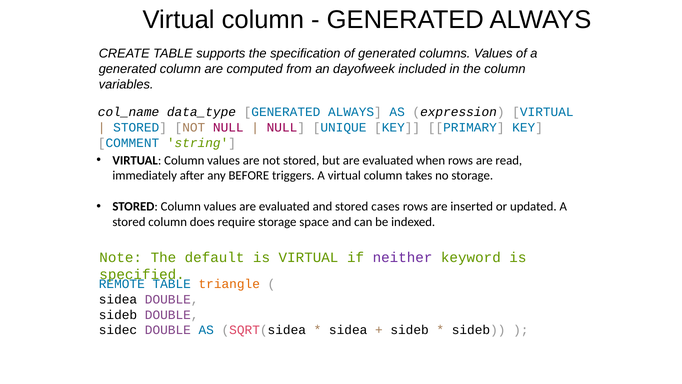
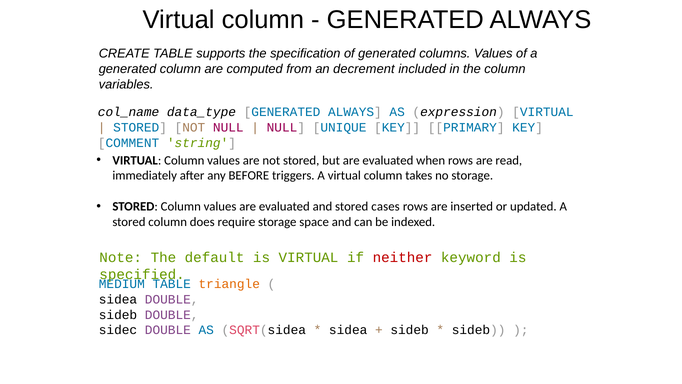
dayofweek: dayofweek -> decrement (364, 69)
neither colour: purple -> red (403, 257)
REMOTE: REMOTE -> MEDIUM (122, 284)
